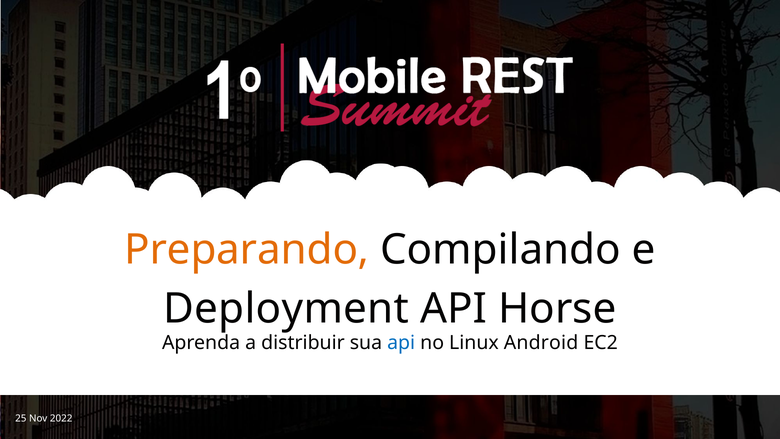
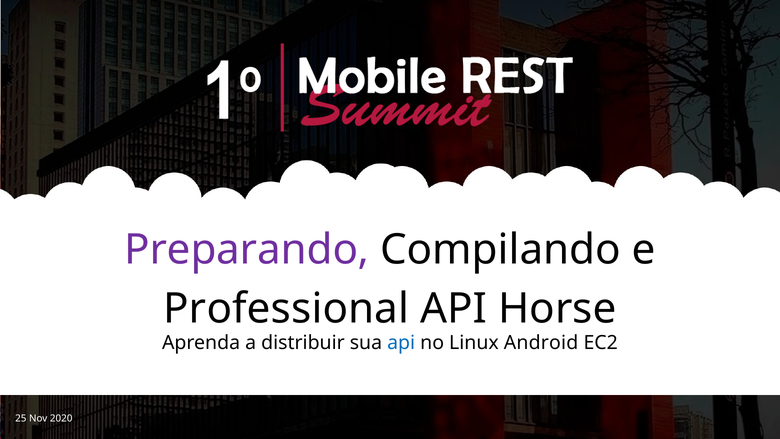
Preparando colour: orange -> purple (247, 250)
Deployment: Deployment -> Professional (286, 309)
2022: 2022 -> 2020 (61, 418)
